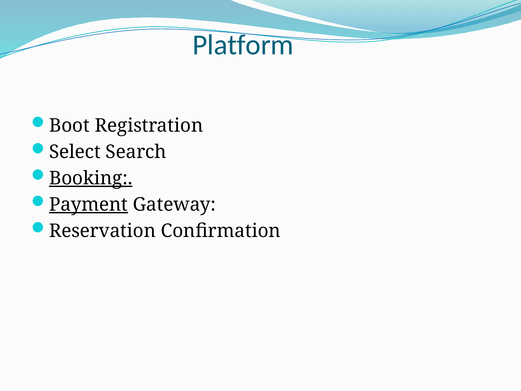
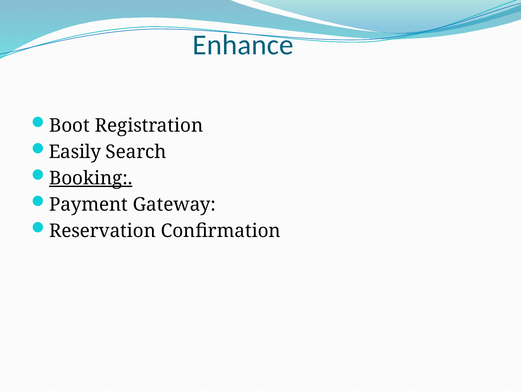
Platform: Platform -> Enhance (243, 45)
Select: Select -> Easily (75, 152)
Payment underline: present -> none (88, 204)
